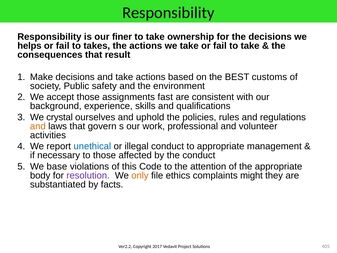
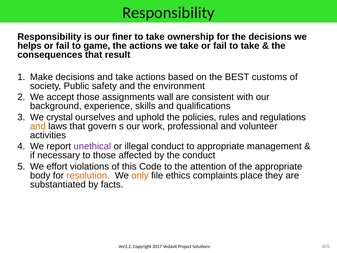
takes: takes -> game (97, 46)
fast: fast -> wall (165, 97)
unethical colour: blue -> purple (92, 146)
base: base -> effort (57, 166)
resolution colour: purple -> orange (88, 175)
might: might -> place (251, 175)
